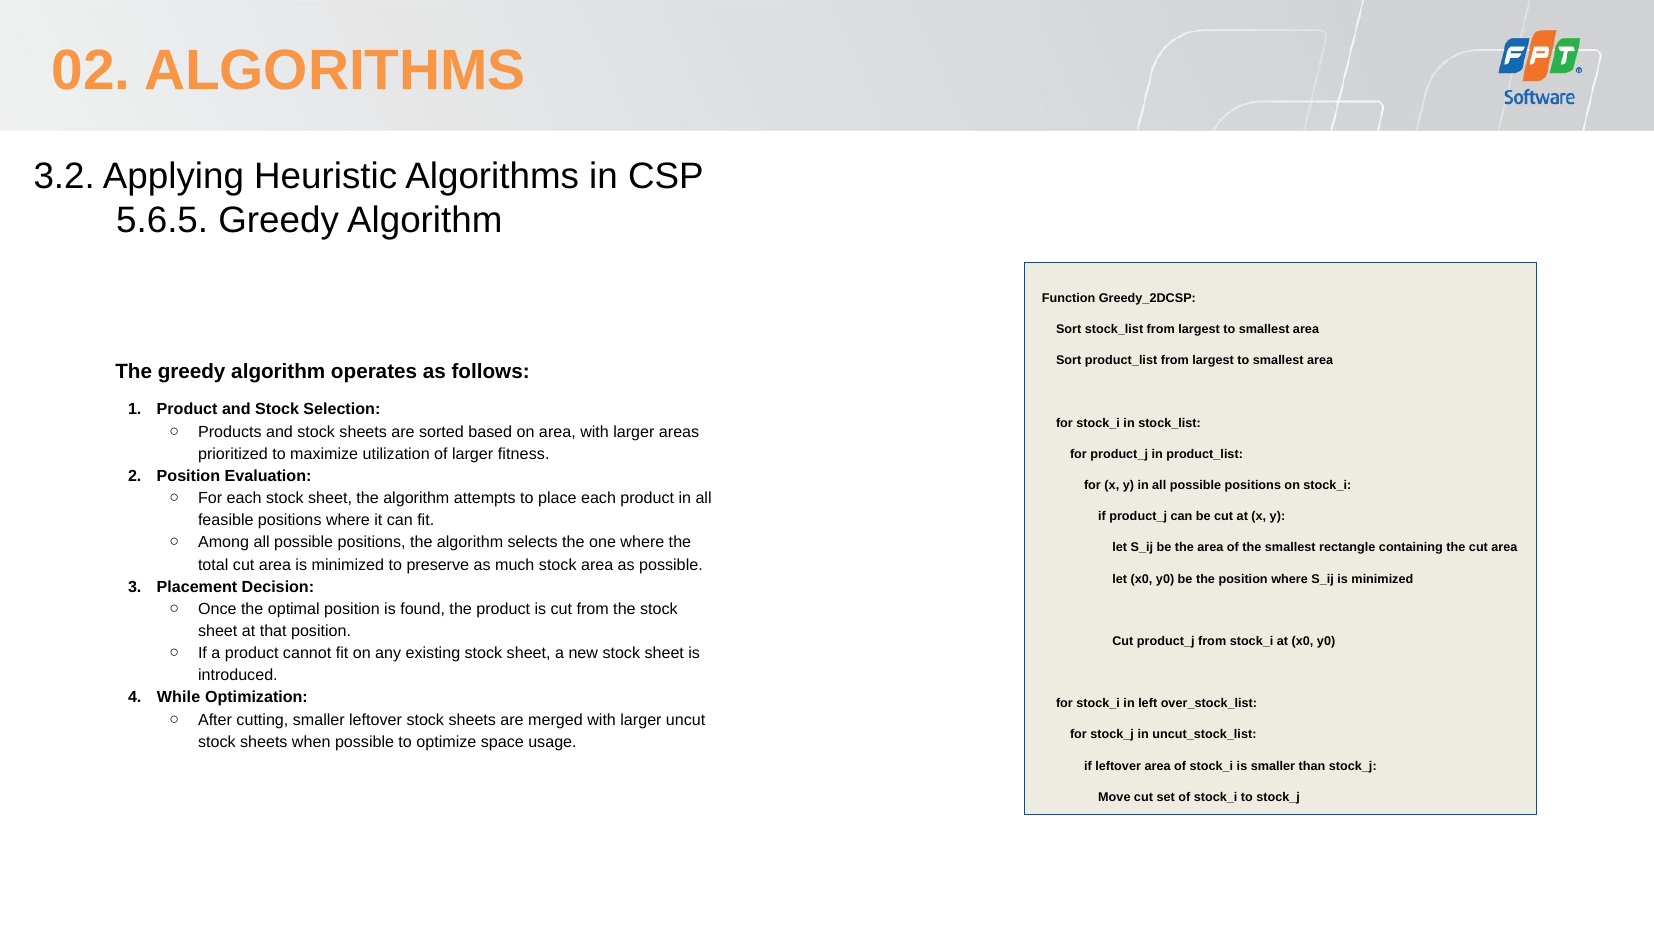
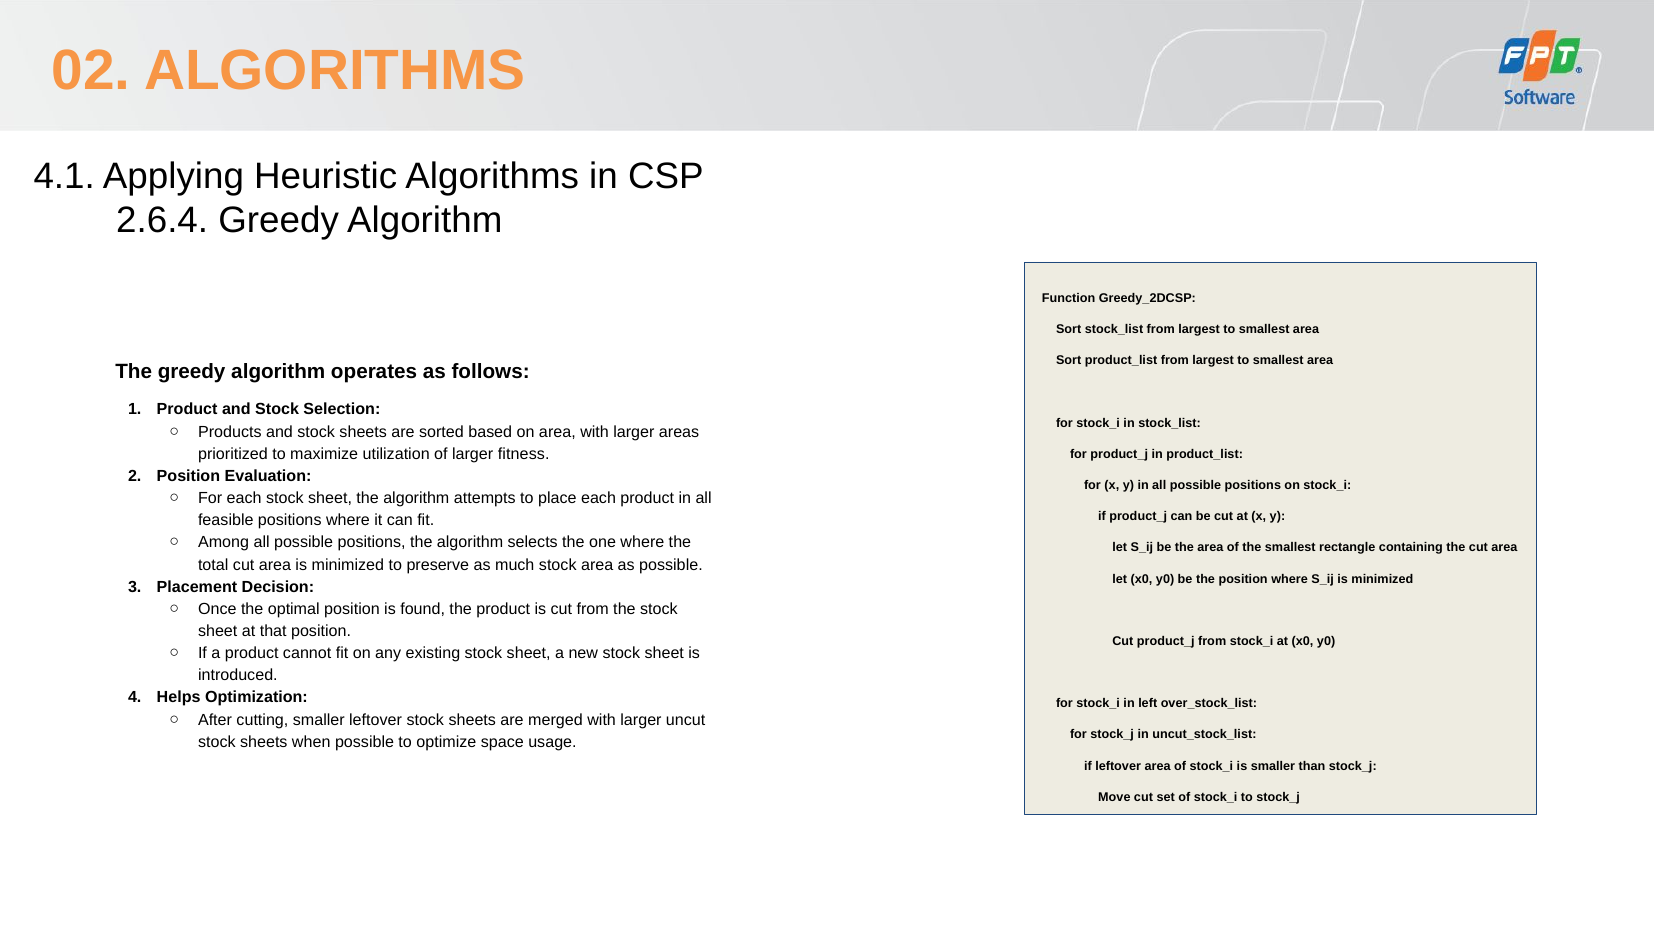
3.2: 3.2 -> 4.1 (64, 176)
5.6.5: 5.6.5 -> 2.6.4 (162, 221)
While: While -> Helps (179, 698)
